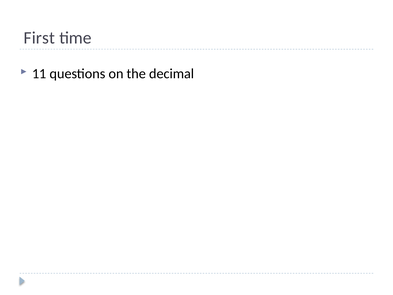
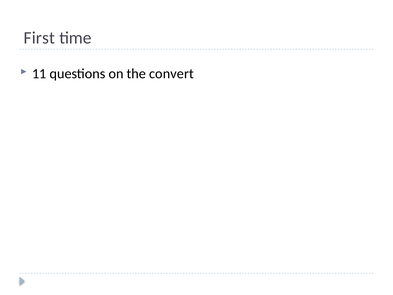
decimal: decimal -> convert (172, 74)
